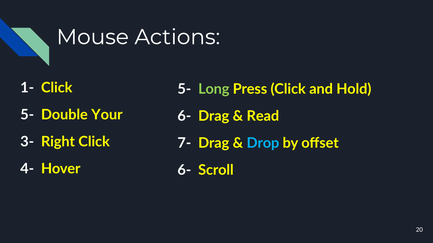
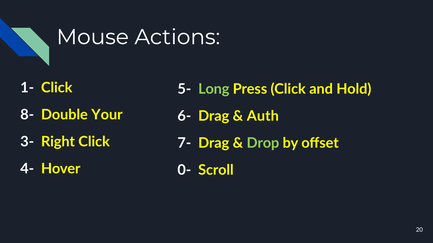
5-: 5- -> 8- (27, 115)
Read: Read -> Auth (263, 116)
Drop colour: light blue -> light green (263, 143)
6-: 6- -> 0- (184, 171)
